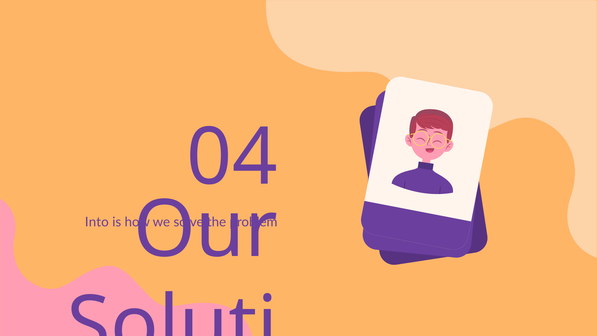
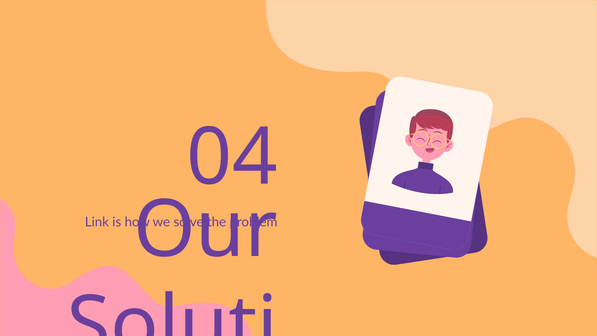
Into: Into -> Link (97, 222)
